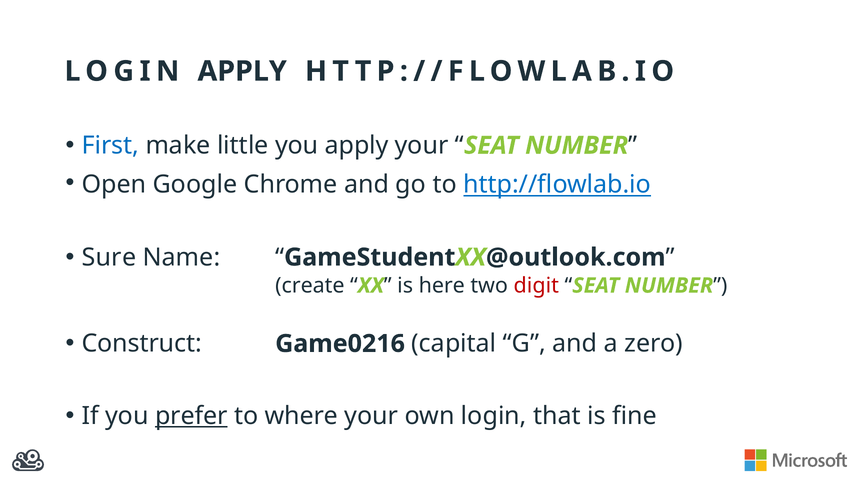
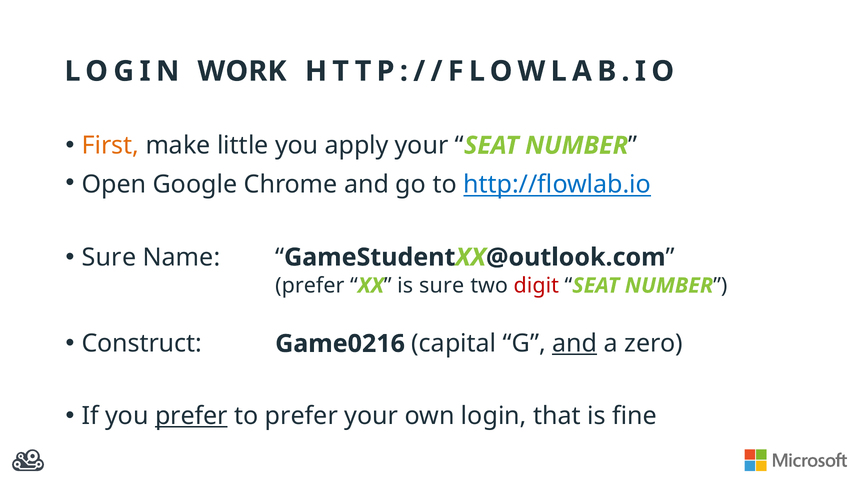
LOGIN APPLY: APPLY -> WORK (242, 71)
First colour: blue -> orange (110, 145)
create: create -> prefer (310, 285)
is here: here -> sure (442, 285)
and underline: none -> present (575, 344)
to where: where -> prefer (301, 416)
